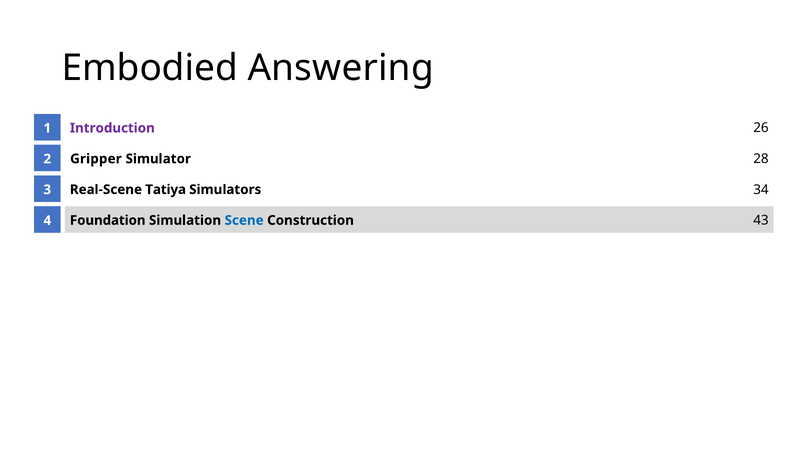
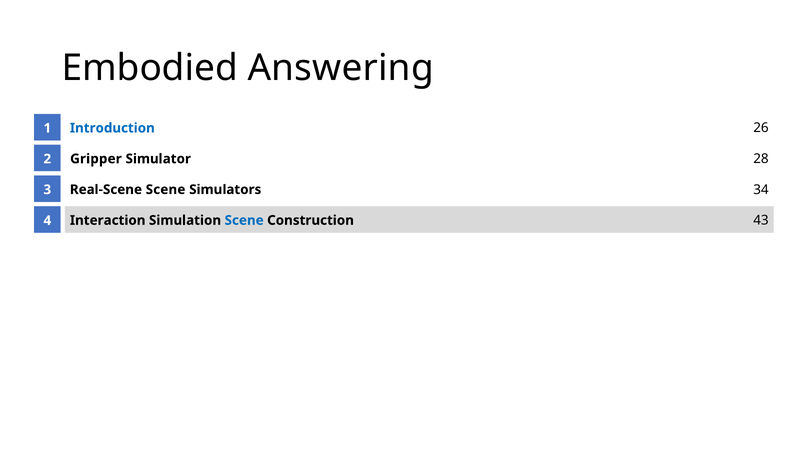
Introduction colour: purple -> blue (112, 128)
Real-Scene Tatiya: Tatiya -> Scene (166, 189)
Foundation: Foundation -> Interaction (108, 220)
